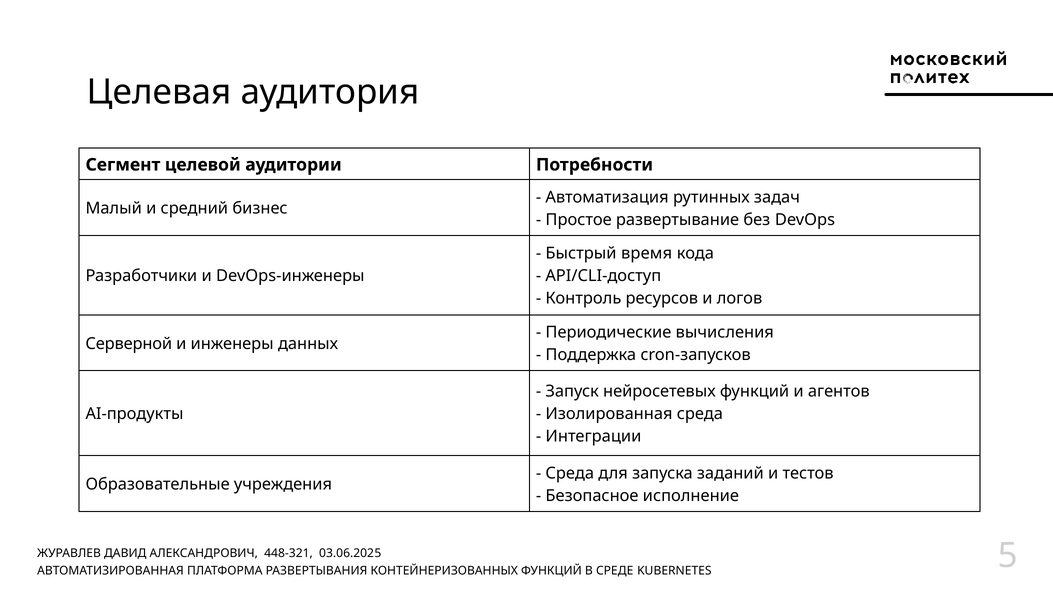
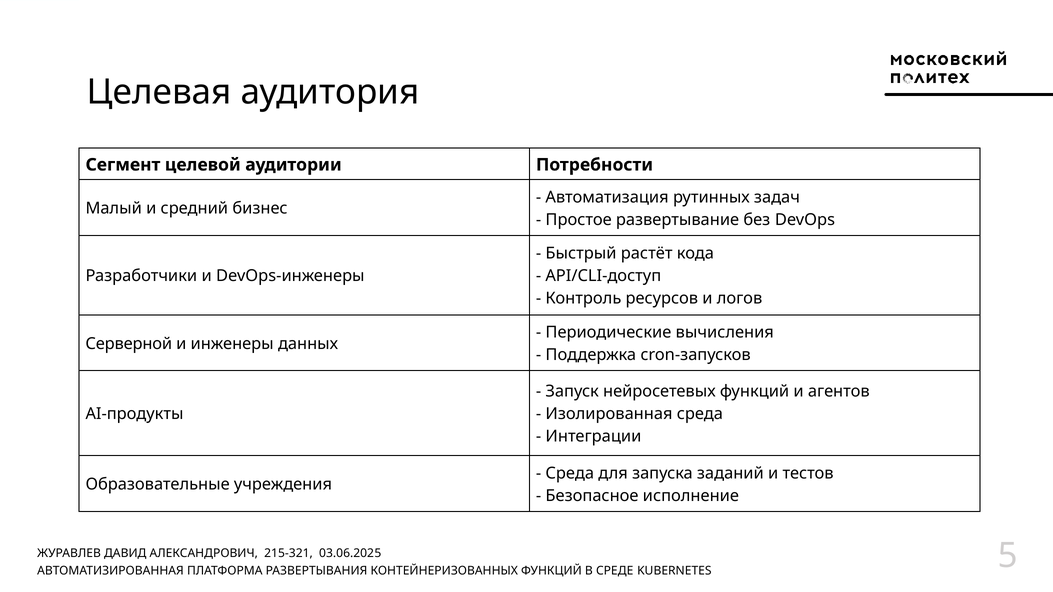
время: время -> растёт (647, 254)
448-321: 448-321 -> 215-321 (289, 553)
